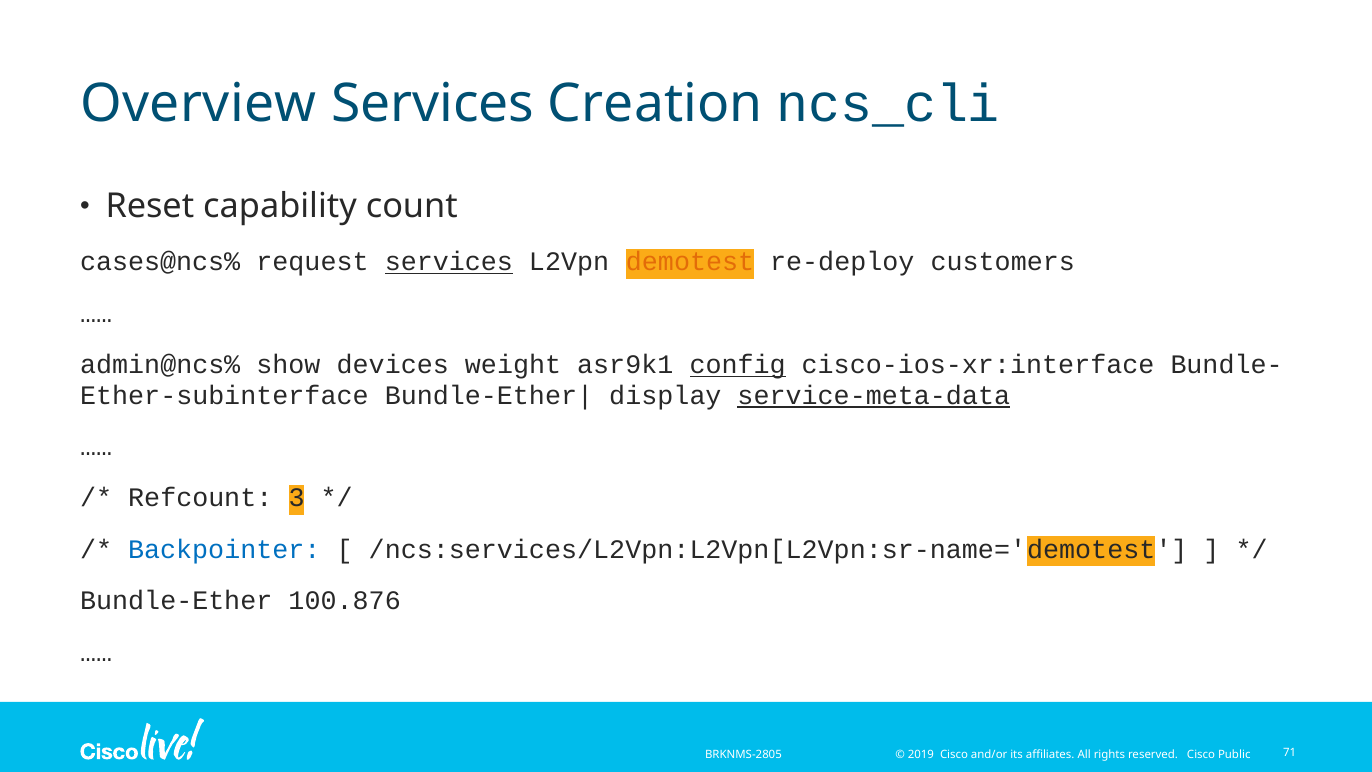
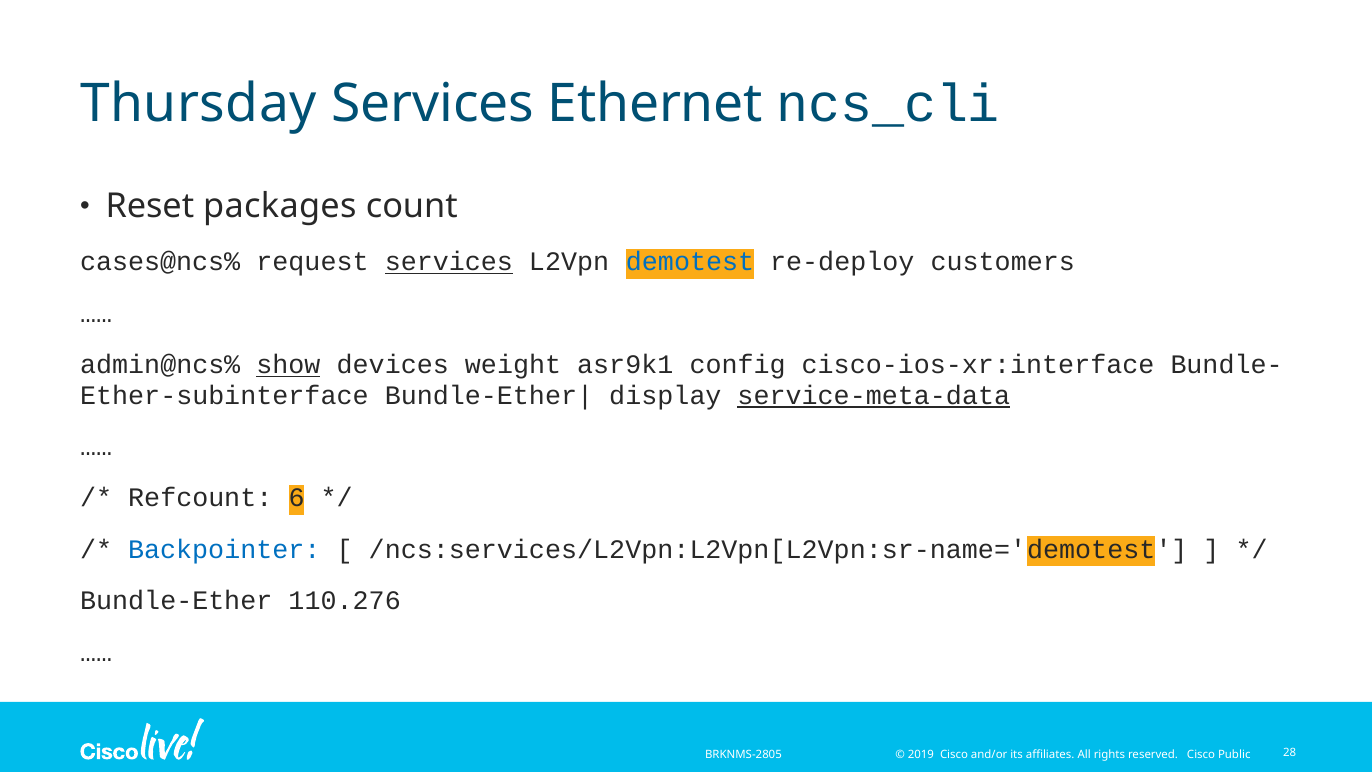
Overview: Overview -> Thursday (199, 104)
Creation: Creation -> Ethernet (655, 104)
capability: capability -> packages (280, 206)
demotest colour: orange -> blue (690, 262)
show underline: none -> present (288, 365)
config underline: present -> none (738, 365)
3: 3 -> 6 (297, 498)
100.876: 100.876 -> 110.276 (345, 601)
71: 71 -> 28 (1290, 753)
